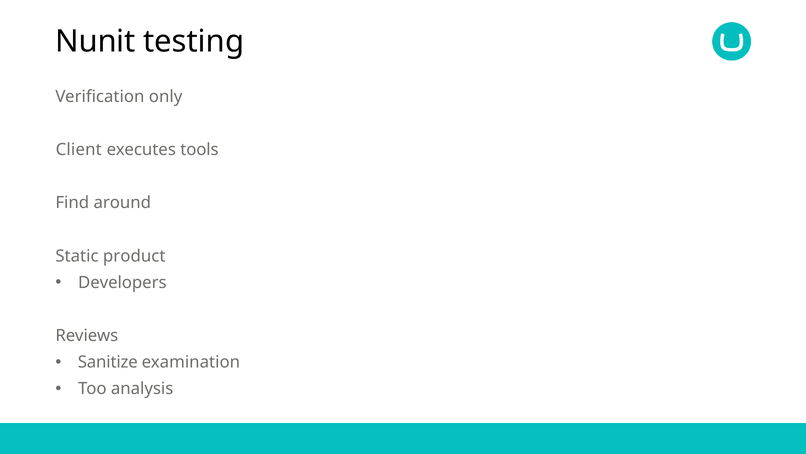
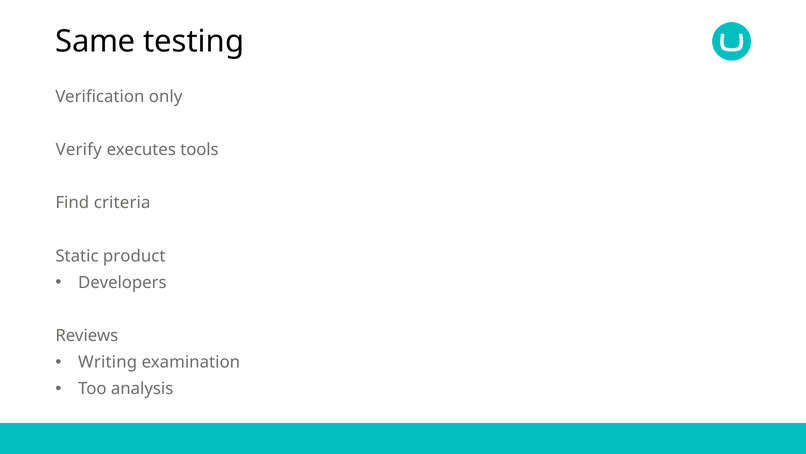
Nunit: Nunit -> Same (95, 42)
Client: Client -> Verify (79, 150)
around: around -> criteria (122, 203)
Sanitize: Sanitize -> Writing (108, 362)
